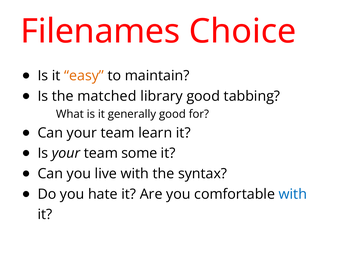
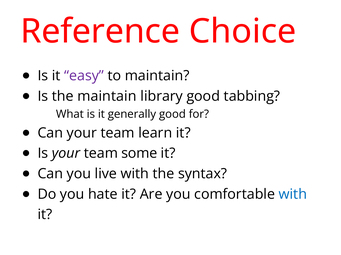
Filenames: Filenames -> Reference (100, 31)
easy colour: orange -> purple (84, 76)
the matched: matched -> maintain (107, 96)
